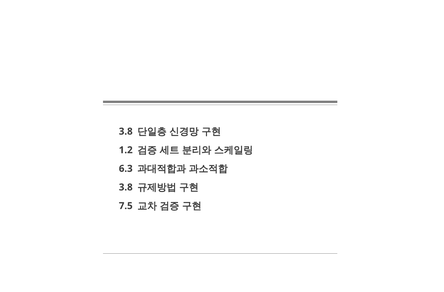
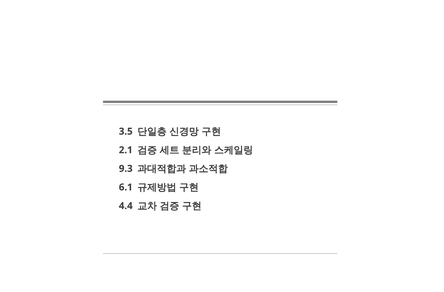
3.8: 3.8 -> 3.5 (126, 131)
1.2: 1.2 -> 2.1 (126, 150)
6.3: 6.3 -> 9.3 (126, 168)
3.8: 3.8 -> 6.1 (126, 187)
7.5: 7.5 -> 4.4 (126, 206)
